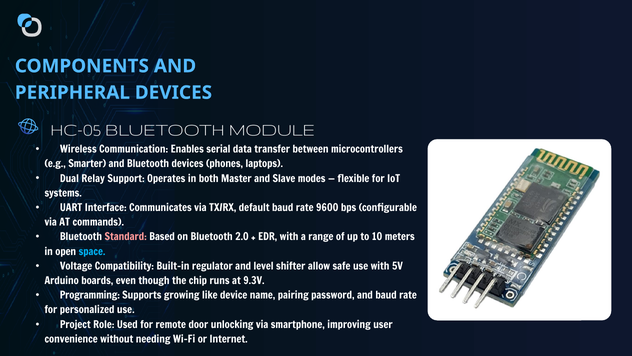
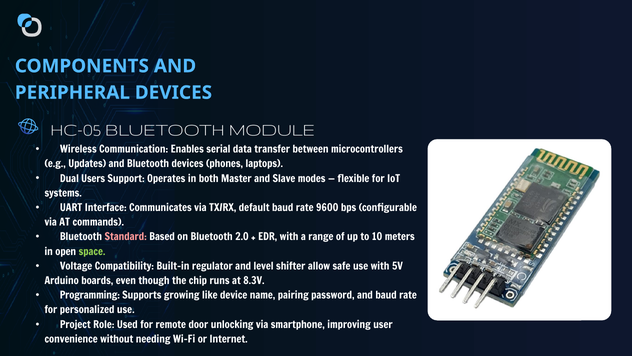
Smarter: Smarter -> Updates (87, 164)
Relay: Relay -> Users (93, 178)
space colour: light blue -> light green (92, 251)
9.3V: 9.3V -> 8.3V (254, 280)
